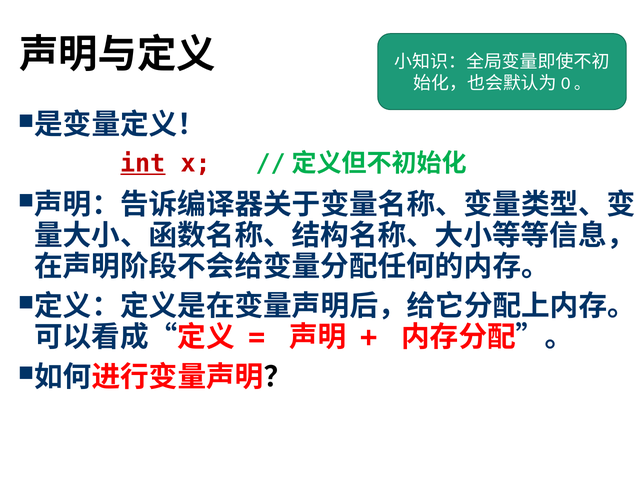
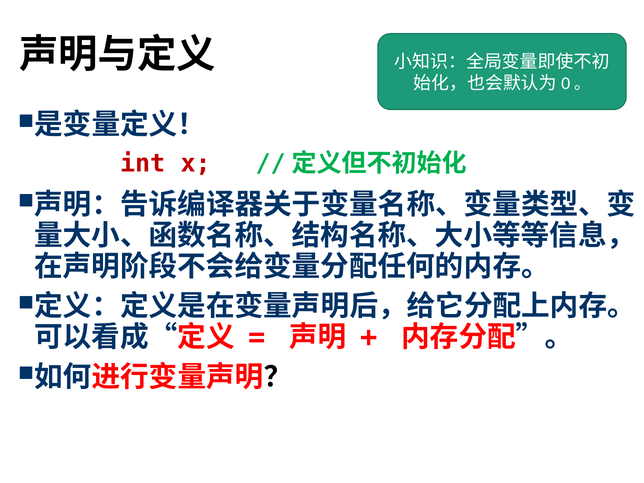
int underline: present -> none (143, 164)
